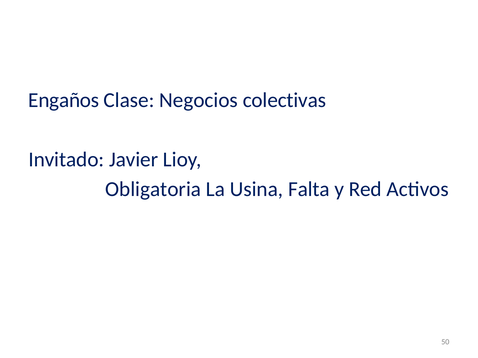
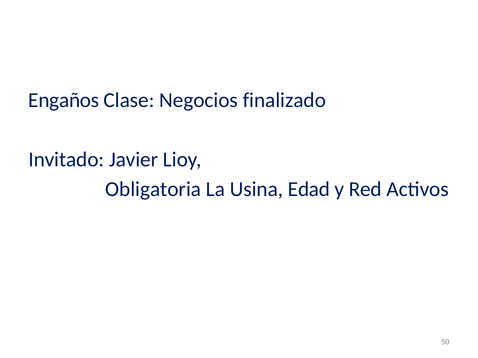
colectivas: colectivas -> finalizado (284, 100)
Falta: Falta -> Edad (309, 189)
